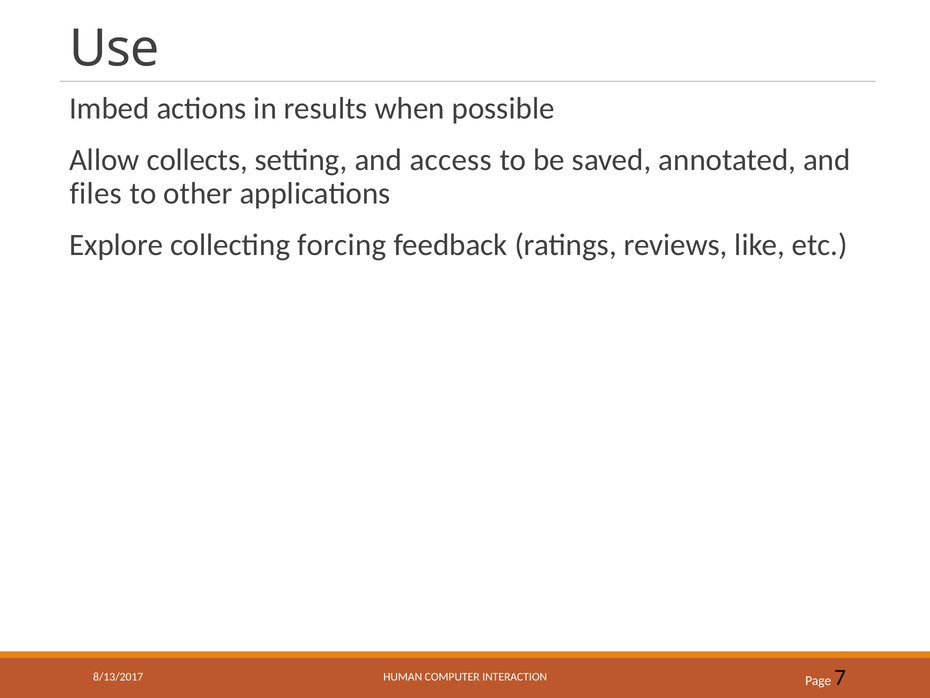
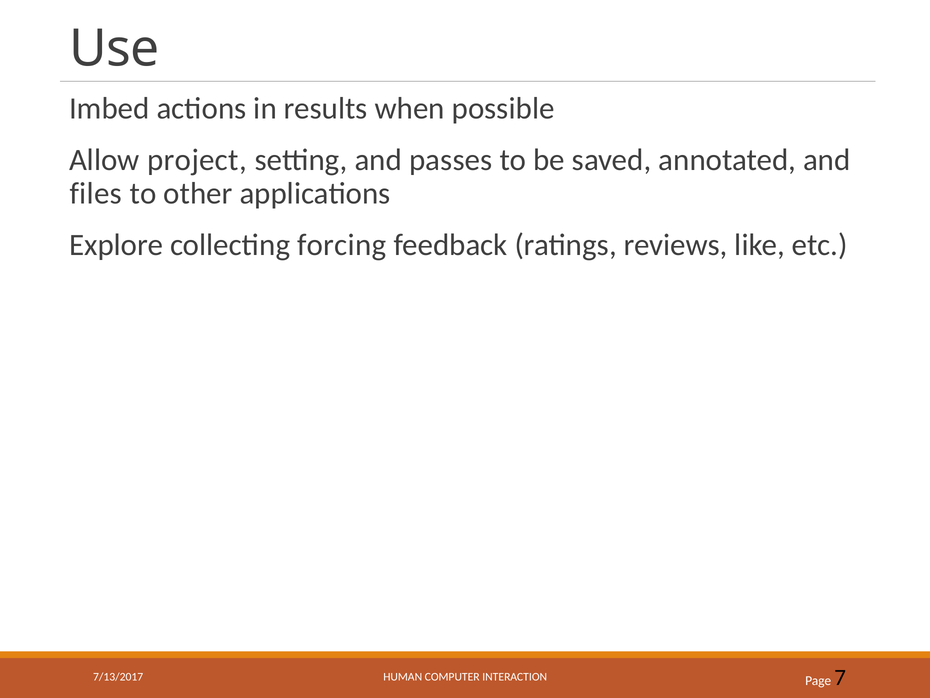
collects: collects -> project (197, 160)
access: access -> passes (451, 160)
8/13/2017: 8/13/2017 -> 7/13/2017 (118, 676)
